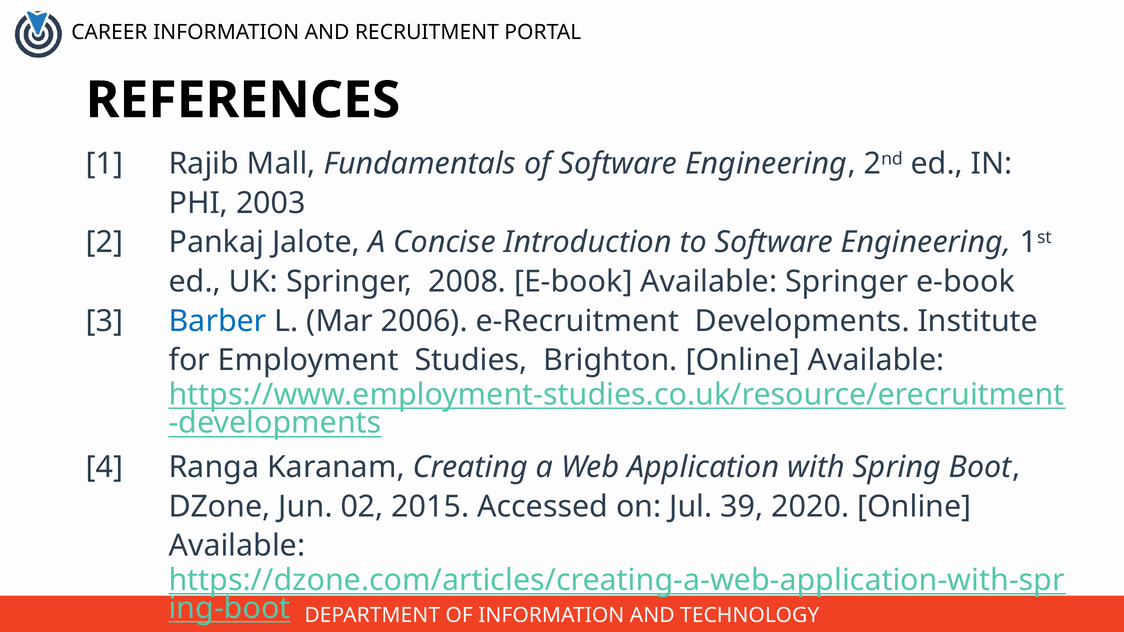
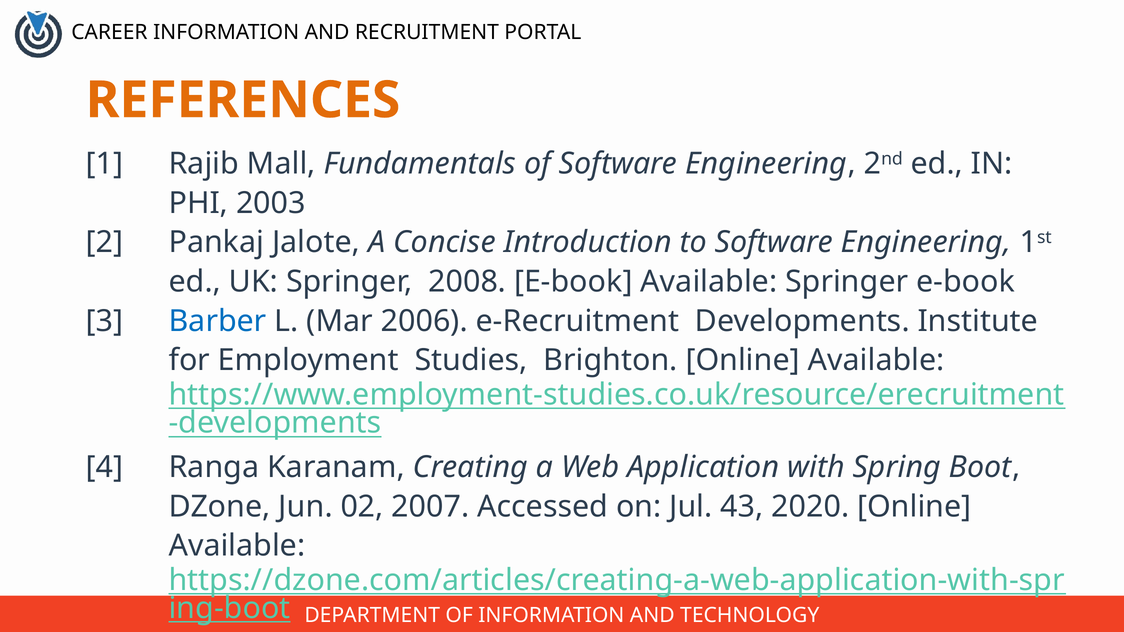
REFERENCES colour: black -> orange (243, 100)
2015: 2015 -> 2007 (430, 507)
39: 39 -> 43 (742, 507)
